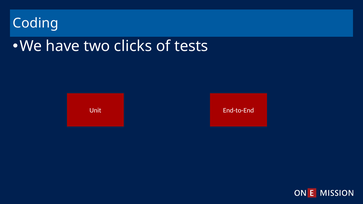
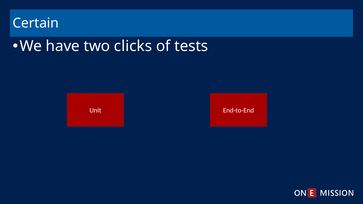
Coding: Coding -> Certain (36, 23)
